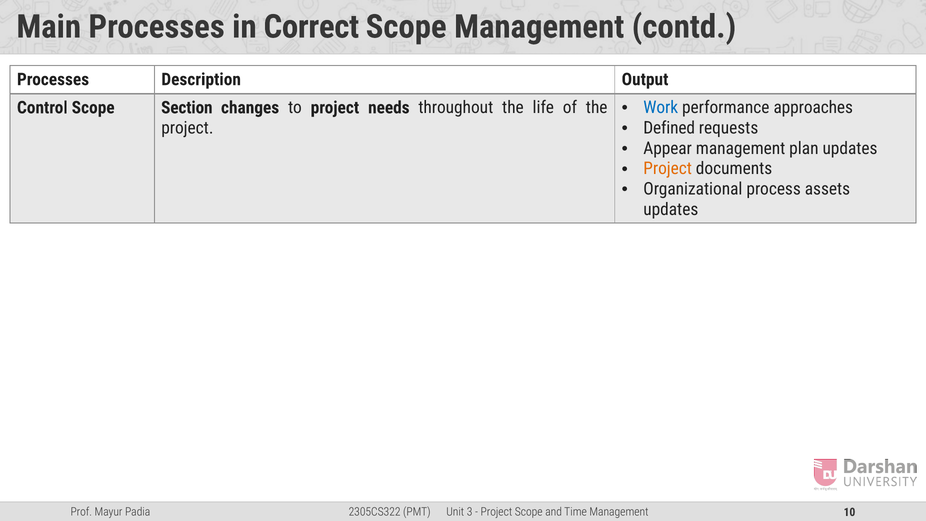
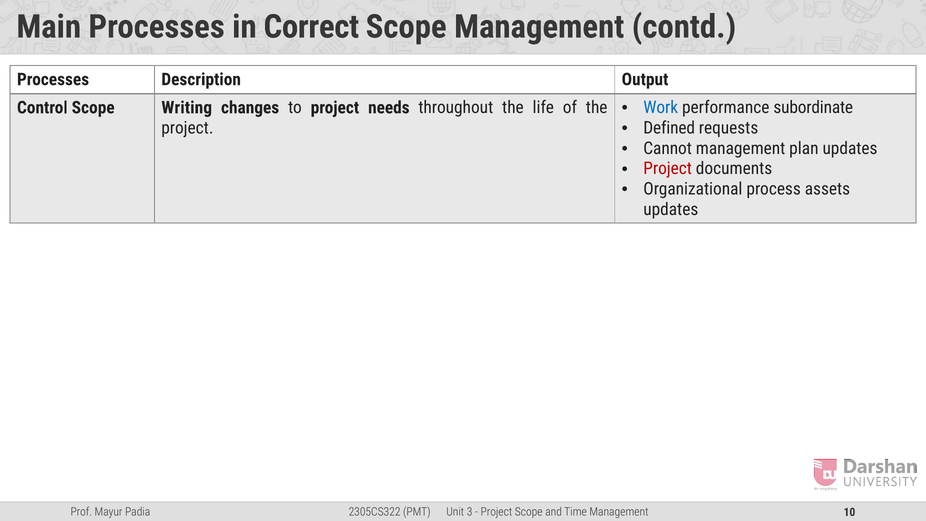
approaches: approaches -> subordinate (813, 108)
Section: Section -> Writing (187, 108)
Appear: Appear -> Cannot (668, 148)
Project colour: orange -> red (668, 169)
